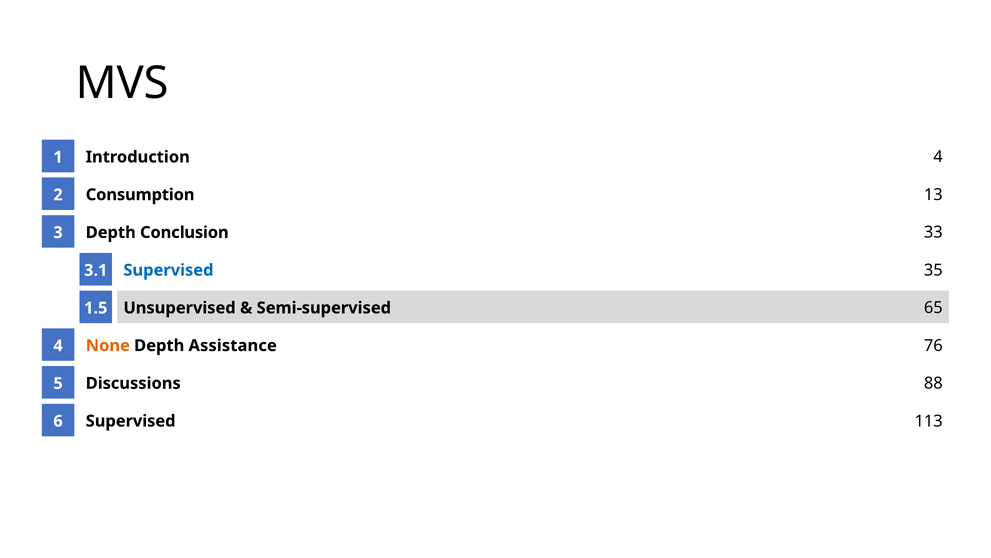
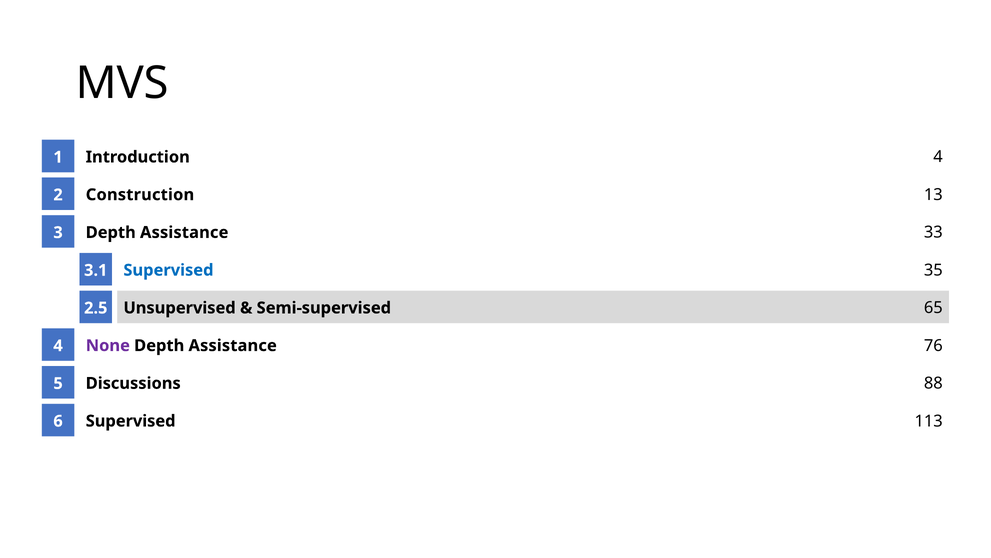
Consumption: Consumption -> Construction (140, 195)
Conclusion: Conclusion -> Assistance (184, 232)
1.5: 1.5 -> 2.5 (96, 308)
None colour: orange -> purple (108, 345)
